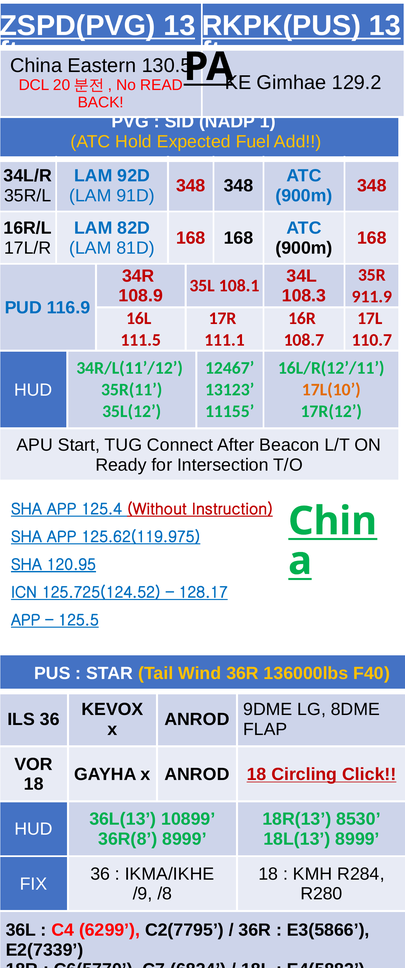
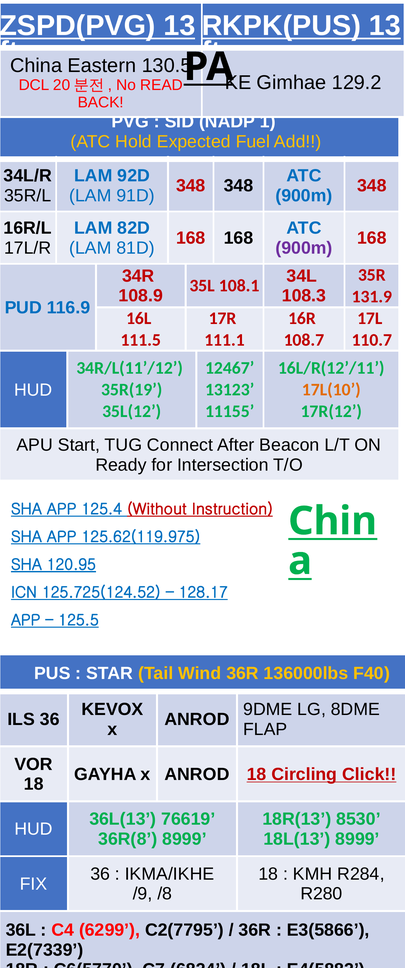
900m colour: black -> purple (304, 248)
911.9: 911.9 -> 131.9 (372, 297)
35R(11: 35R(11 -> 35R(19 (132, 390)
10899: 10899 -> 76619 (188, 820)
